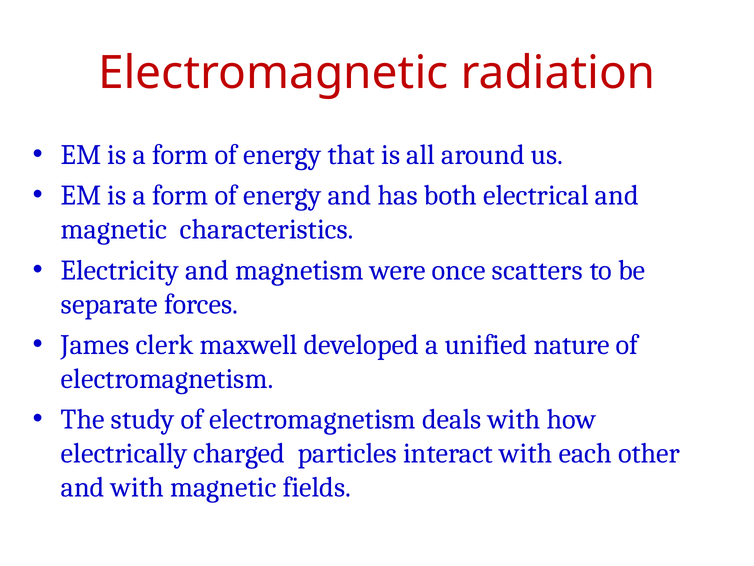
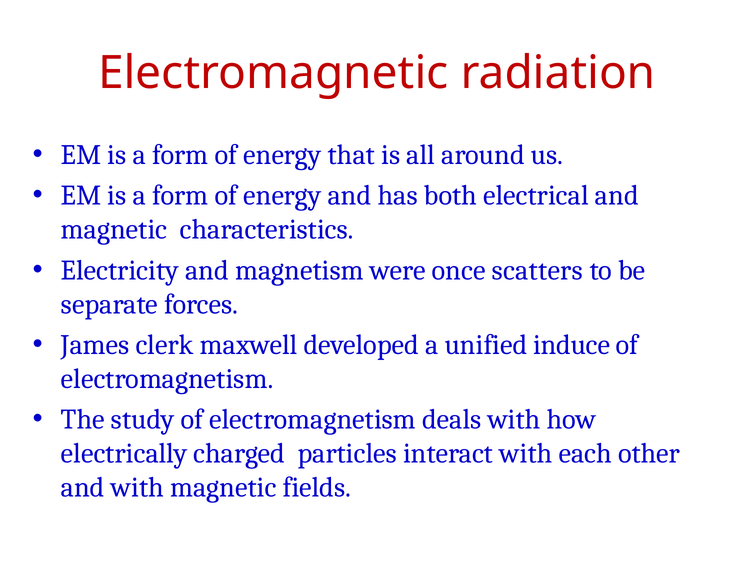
nature: nature -> induce (572, 345)
